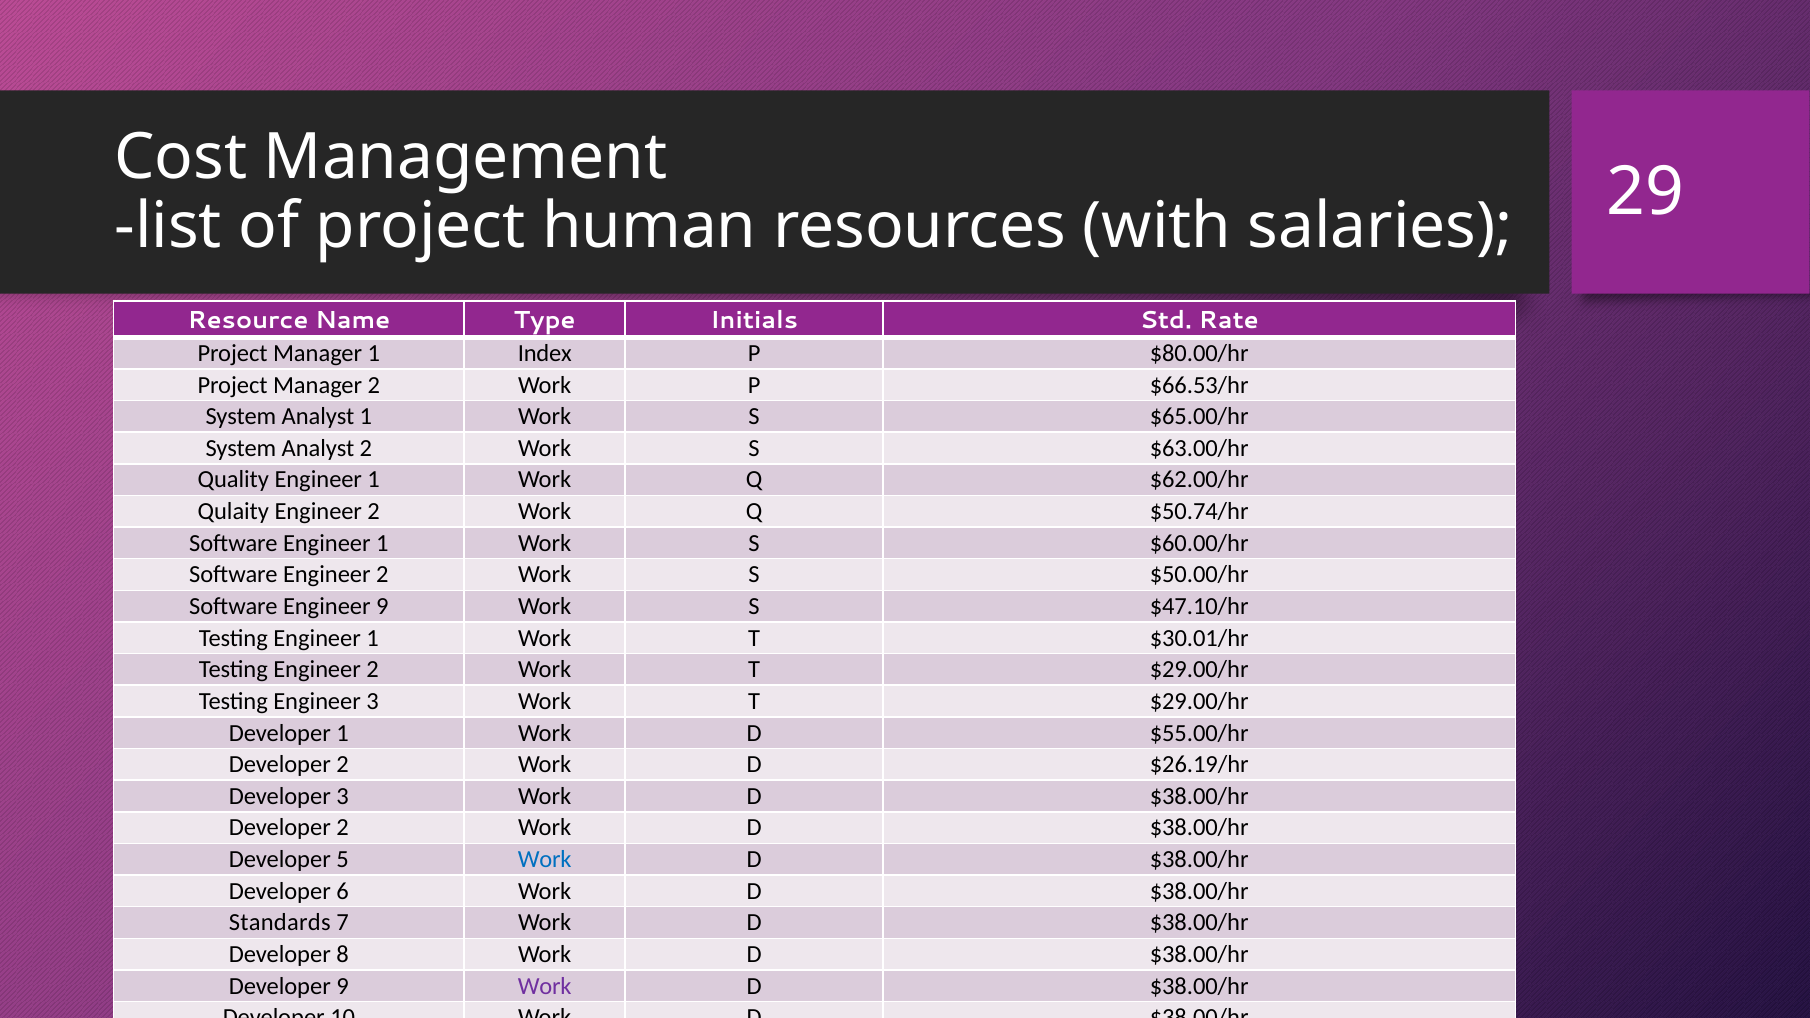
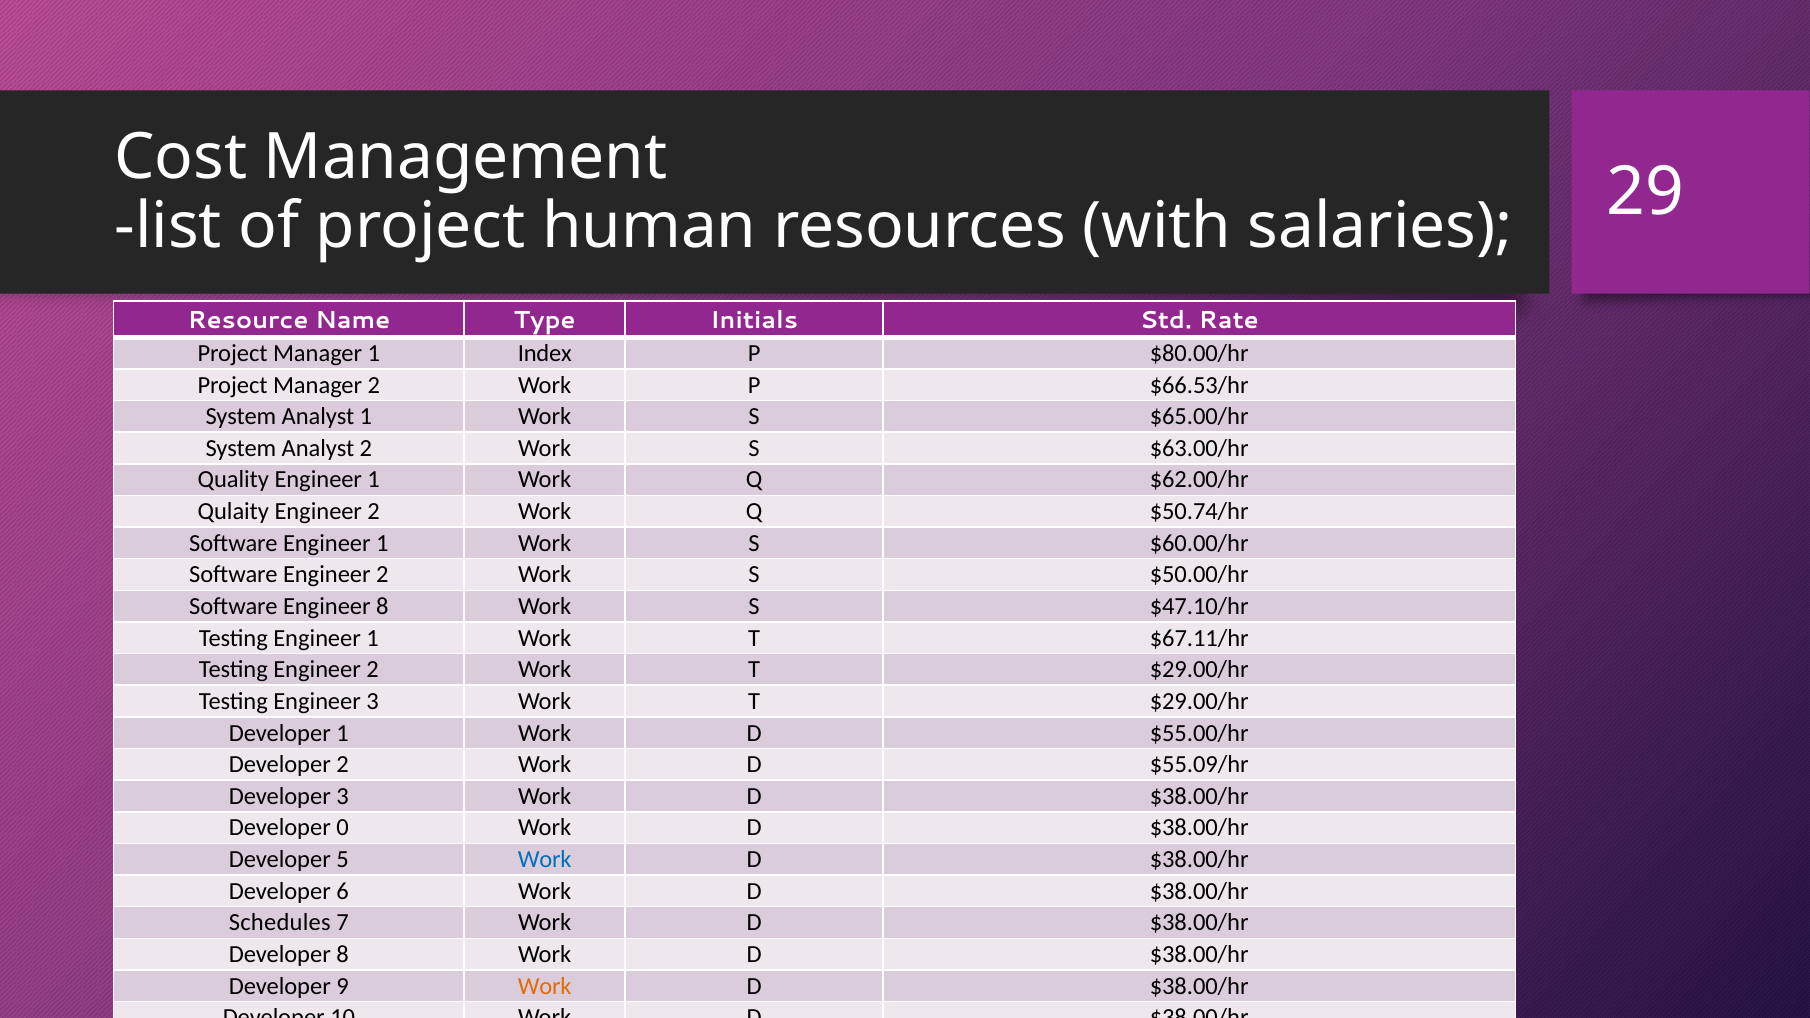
Engineer 9: 9 -> 8 (382, 606)
$30.01/hr: $30.01/hr -> $67.11/hr (1199, 638)
$26.19/hr: $26.19/hr -> $55.09/hr (1199, 765)
2: 2 -> 0 (343, 828)
Standards: Standards -> Schedules (280, 923)
Work colour: purple -> orange (545, 986)
